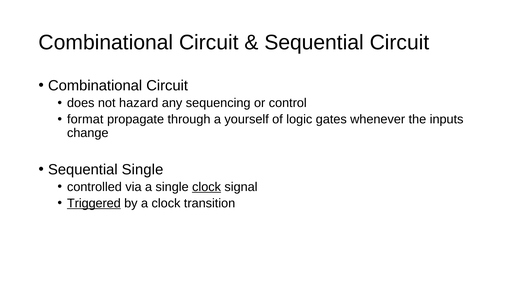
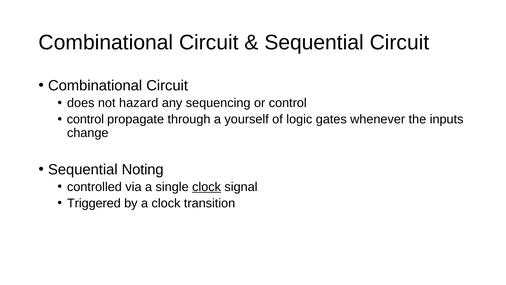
format: format -> control (85, 119)
Sequential Single: Single -> Noting (143, 169)
Triggered underline: present -> none (94, 203)
